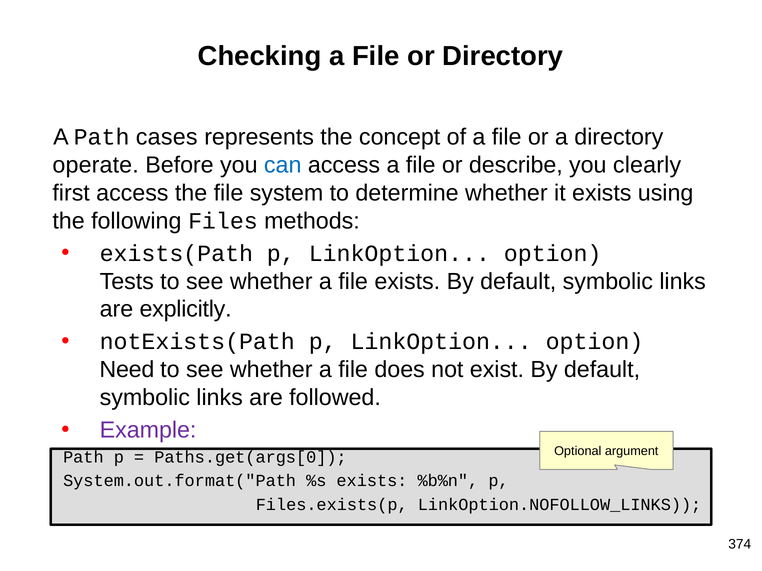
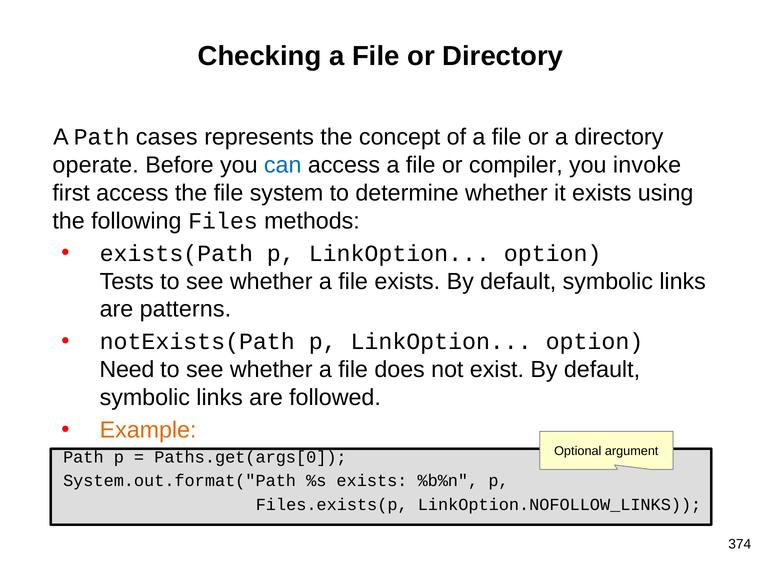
describe: describe -> compiler (516, 165)
clearly: clearly -> invoke (647, 165)
explicitly: explicitly -> patterns (185, 310)
Example colour: purple -> orange (148, 431)
